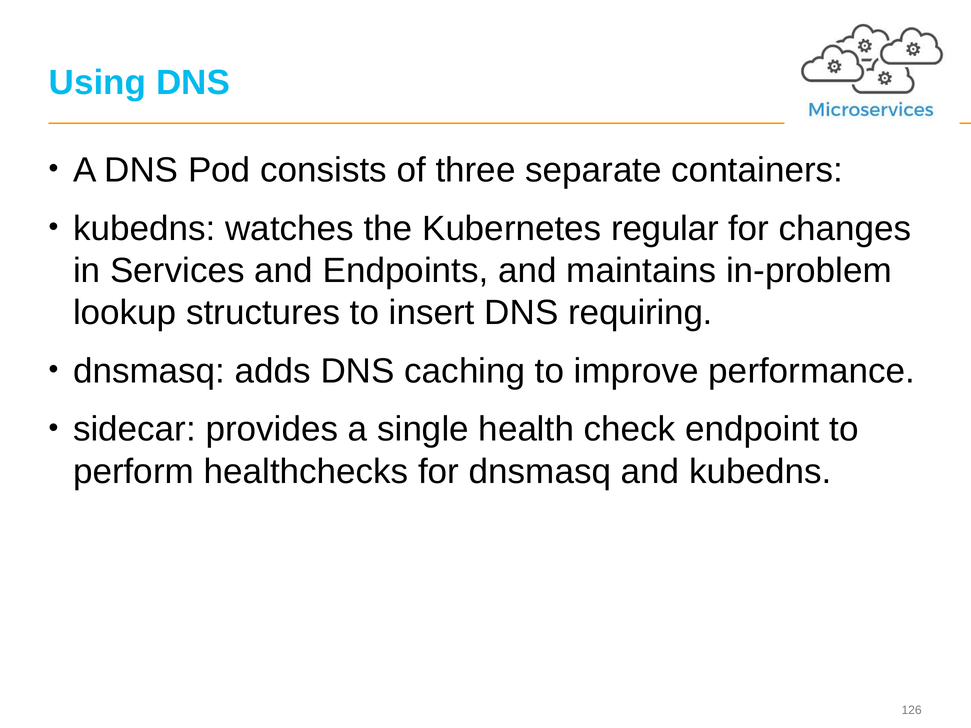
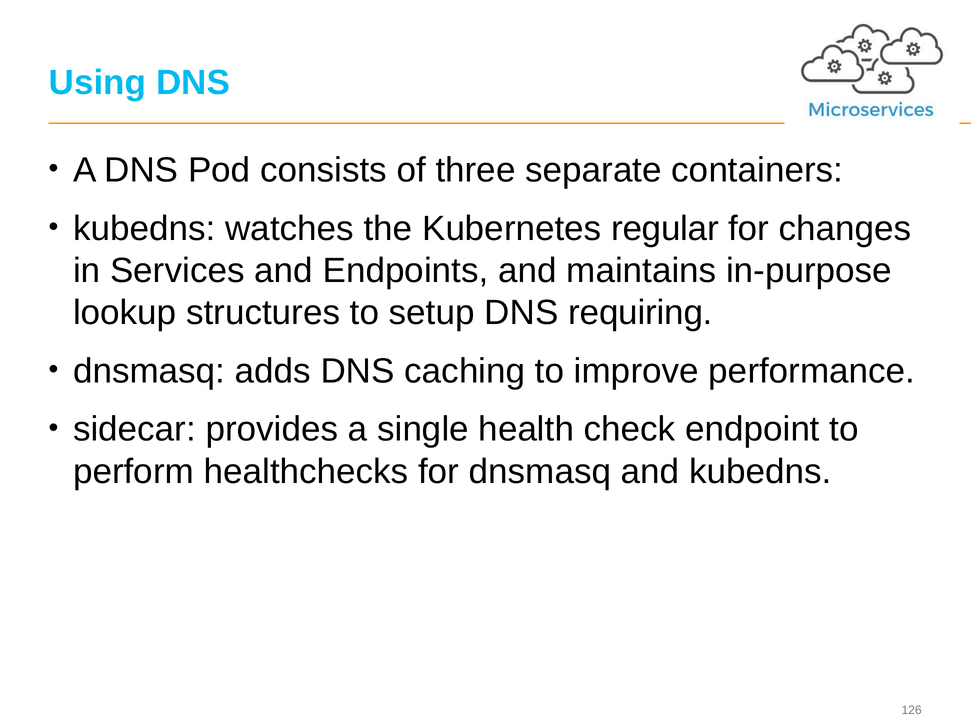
in-problem: in-problem -> in-purpose (809, 271)
insert: insert -> setup (432, 313)
